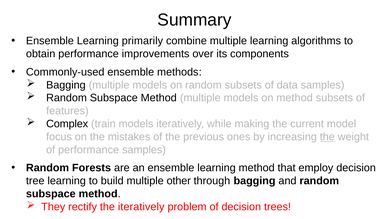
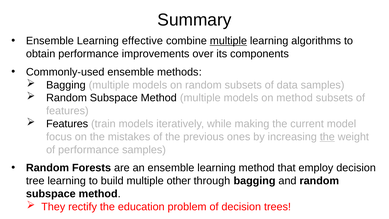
primarily: primarily -> effective (142, 41)
multiple underline: none -> present (228, 41)
Complex: Complex -> Features (67, 124)
the iteratively: iteratively -> education (141, 207)
